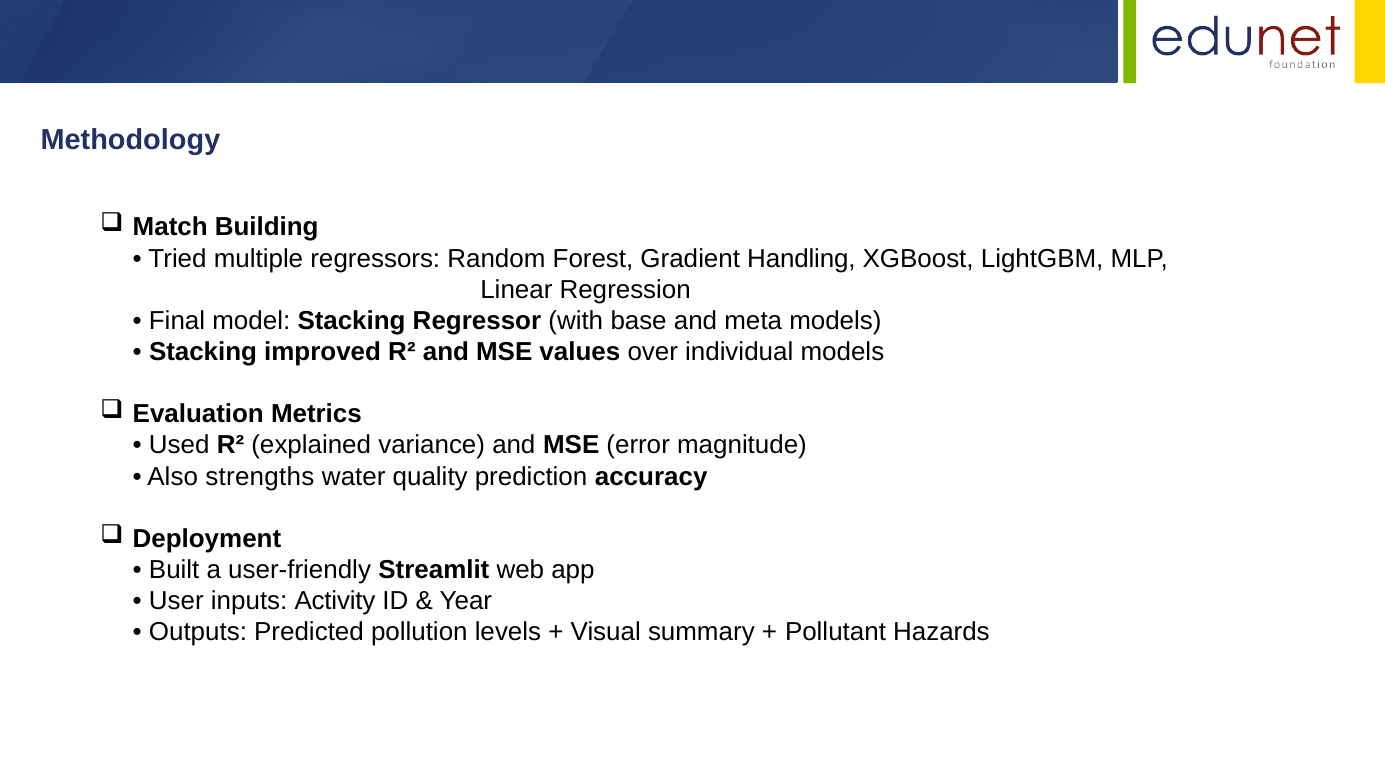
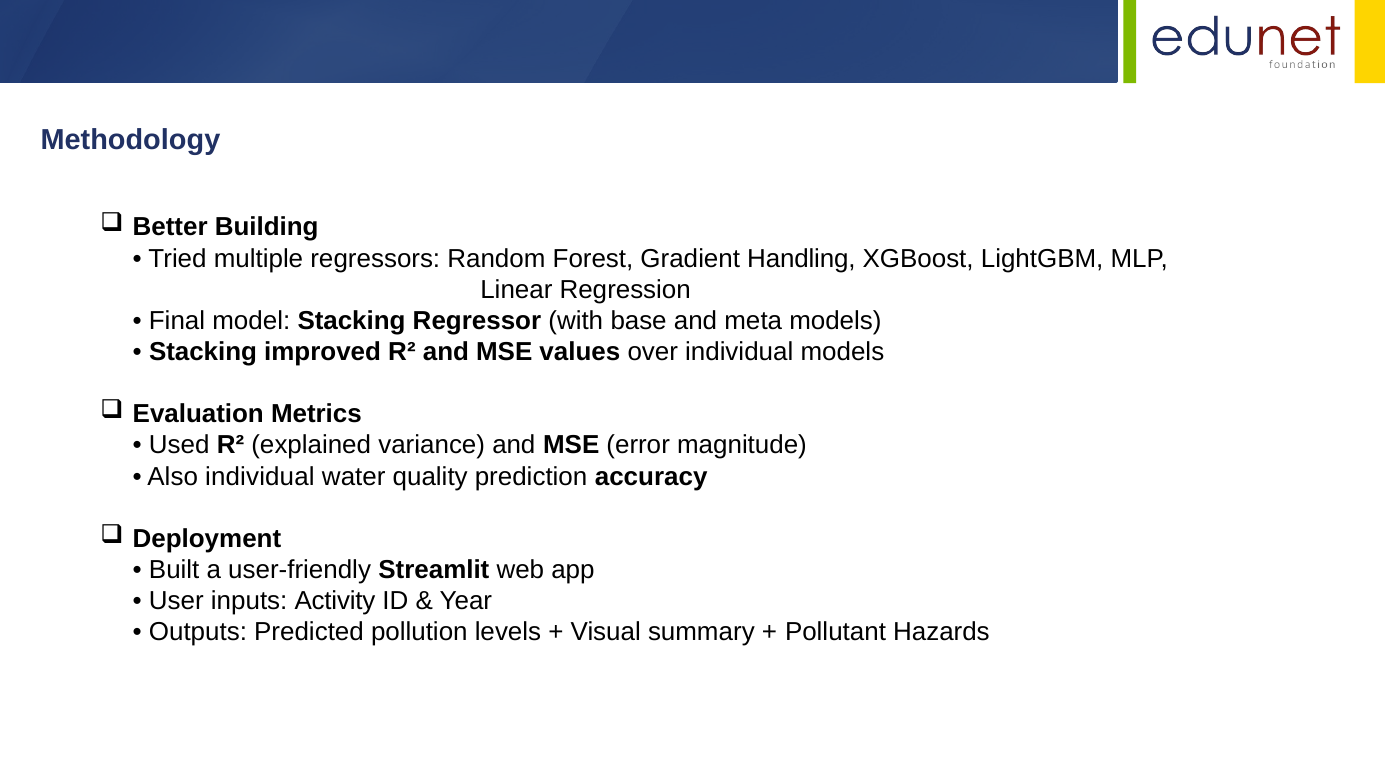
Match: Match -> Better (170, 227)
Also strengths: strengths -> individual (260, 477)
